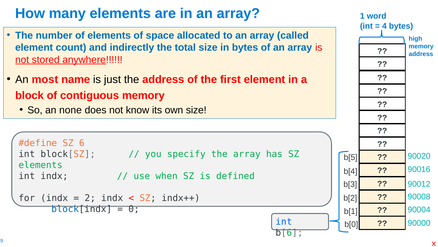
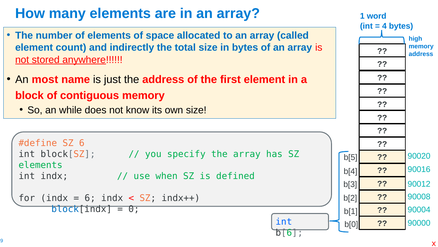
none: none -> while (71, 110)
2: 2 -> 6 (90, 198)
